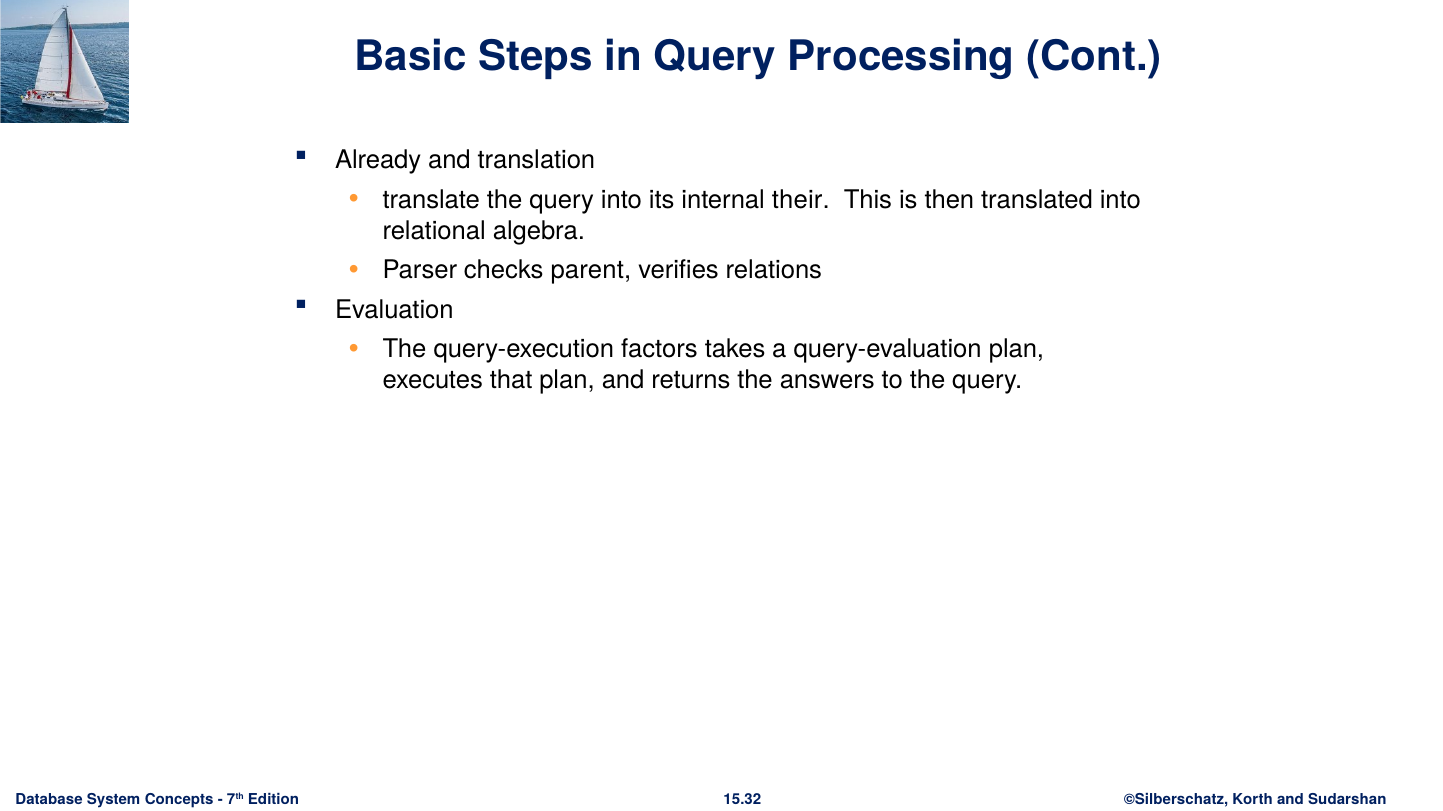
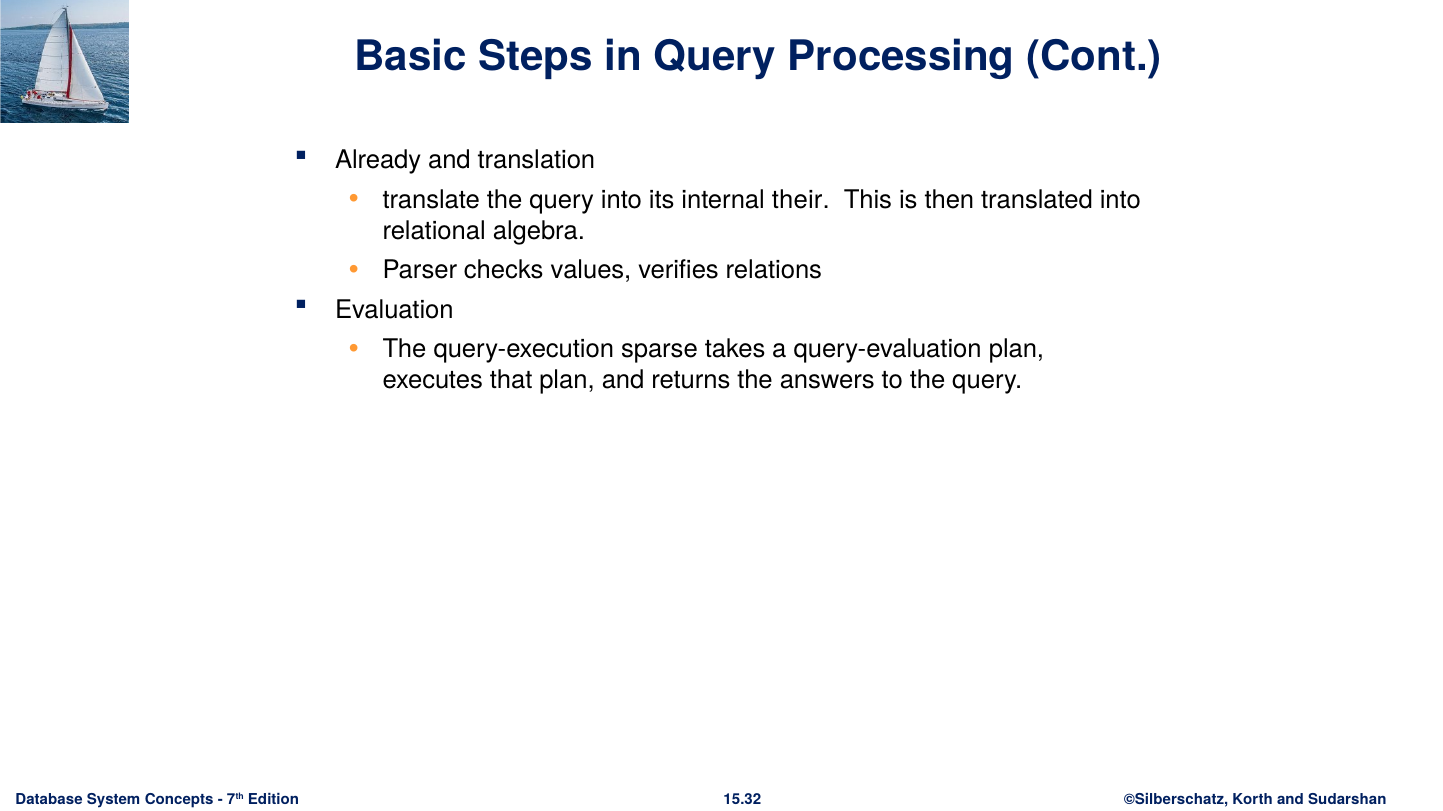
parent: parent -> values (591, 270)
factors: factors -> sparse (659, 350)
